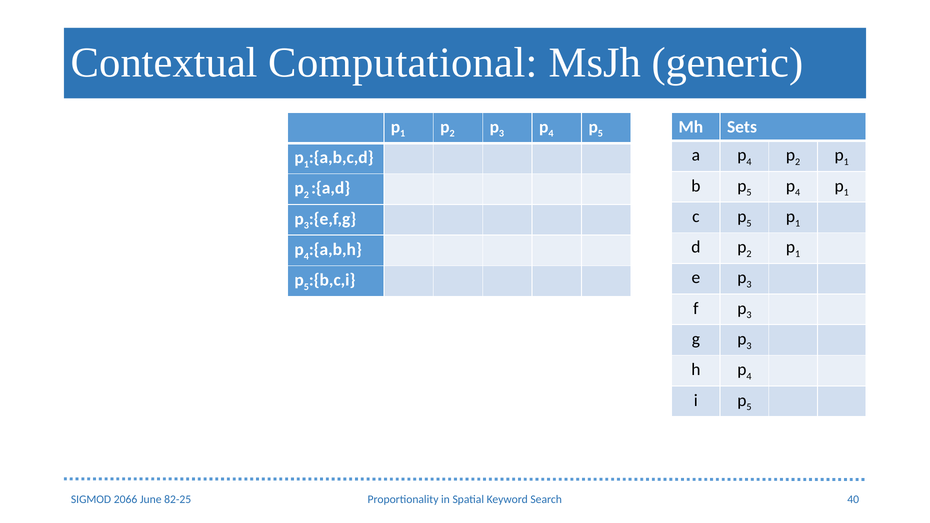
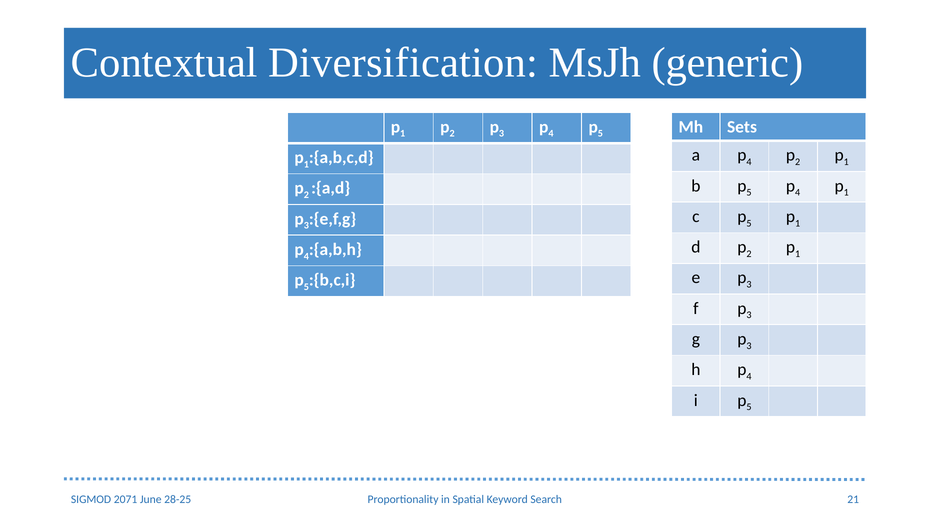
Computational: Computational -> Diversification (403, 63)
40: 40 -> 21 (853, 499)
2066: 2066 -> 2071 (126, 500)
82-25: 82-25 -> 28-25 (178, 500)
